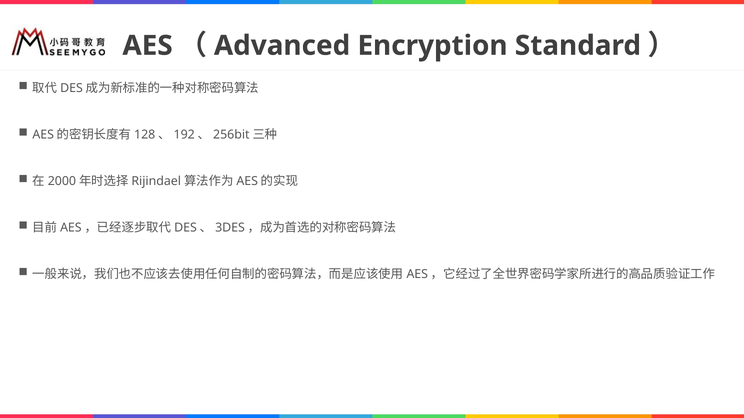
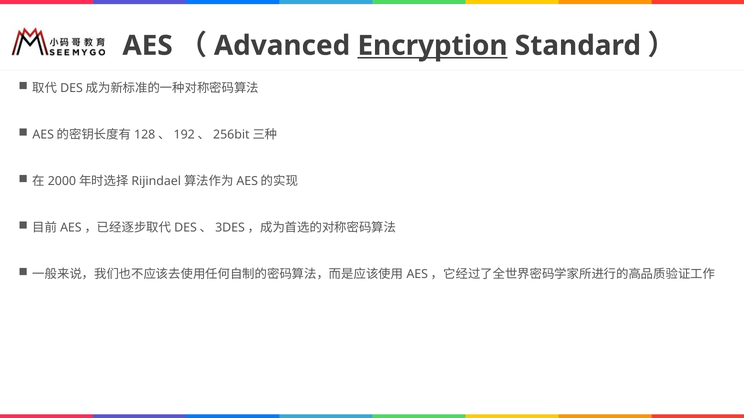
Encryption underline: none -> present (433, 46)
